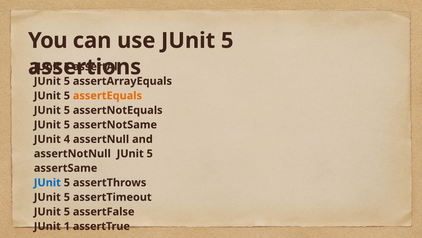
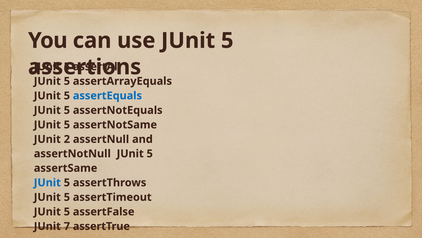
assertEquals colour: orange -> blue (107, 95)
4: 4 -> 2 (67, 139)
1: 1 -> 7 (67, 226)
